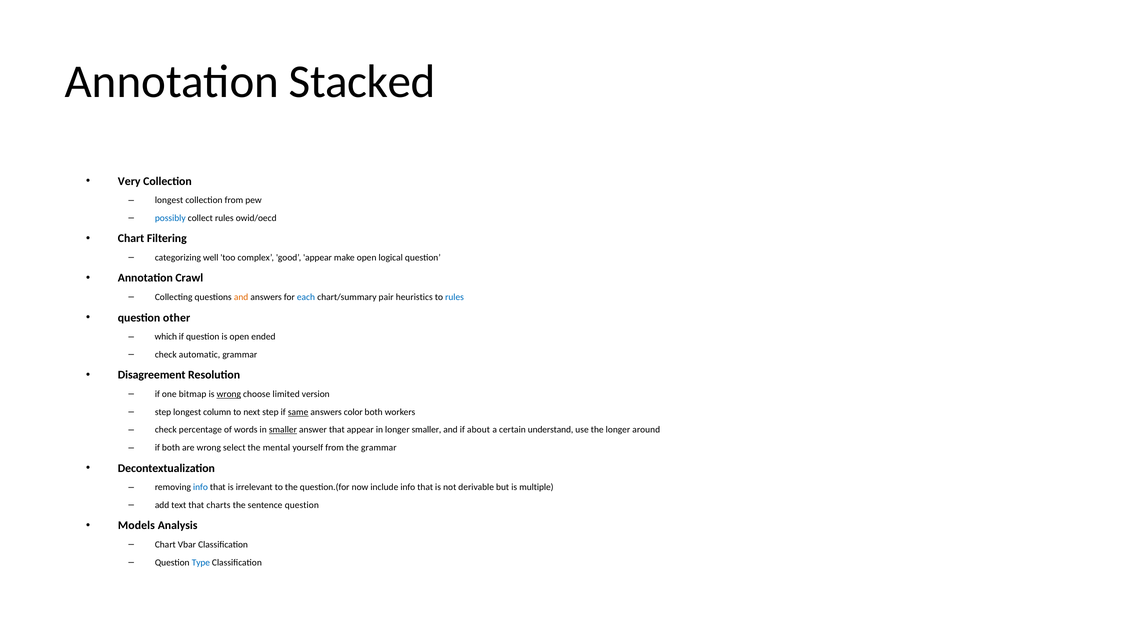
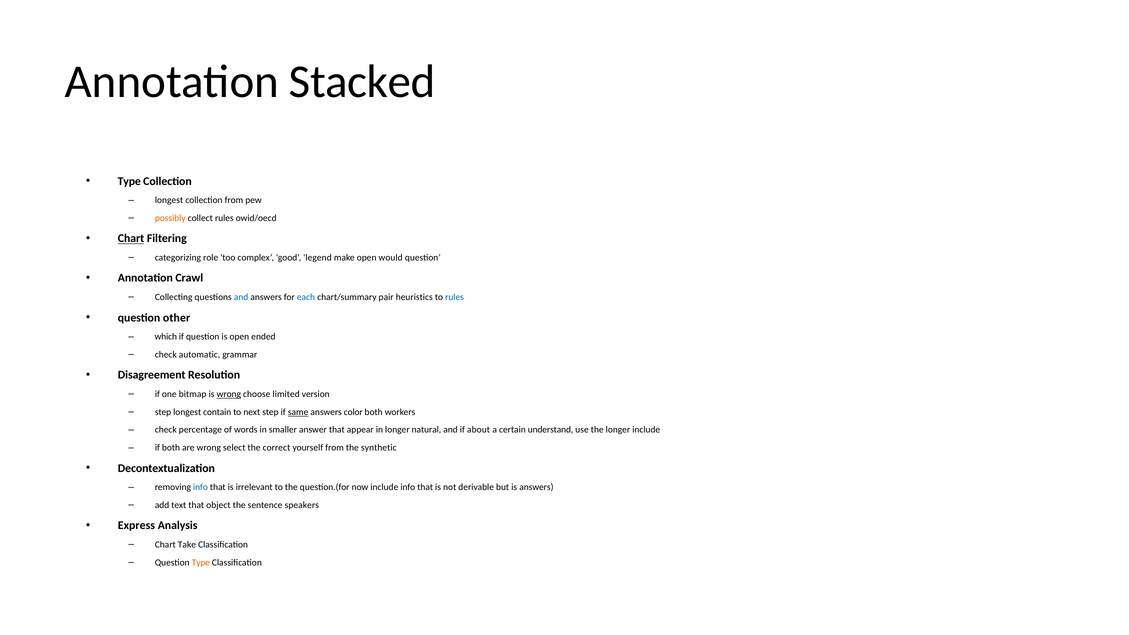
Very: Very -> Type (129, 181)
possibly colour: blue -> orange (170, 218)
Chart underline: none -> present (131, 239)
well: well -> role (211, 258)
good appear: appear -> legend (317, 258)
logical: logical -> would (391, 258)
and colour: orange -> blue (241, 297)
column: column -> contain (217, 412)
smaller underline: present -> none (283, 430)
longer smaller: smaller -> natural (426, 430)
longer around: around -> include (646, 430)
mental: mental -> correct (276, 448)
the grammar: grammar -> synthetic (379, 448)
is multiple: multiple -> answers (536, 487)
charts: charts -> object (218, 505)
sentence question: question -> speakers (302, 505)
Models: Models -> Express (136, 526)
Vbar: Vbar -> Take (187, 545)
Type colour: blue -> orange (201, 563)
